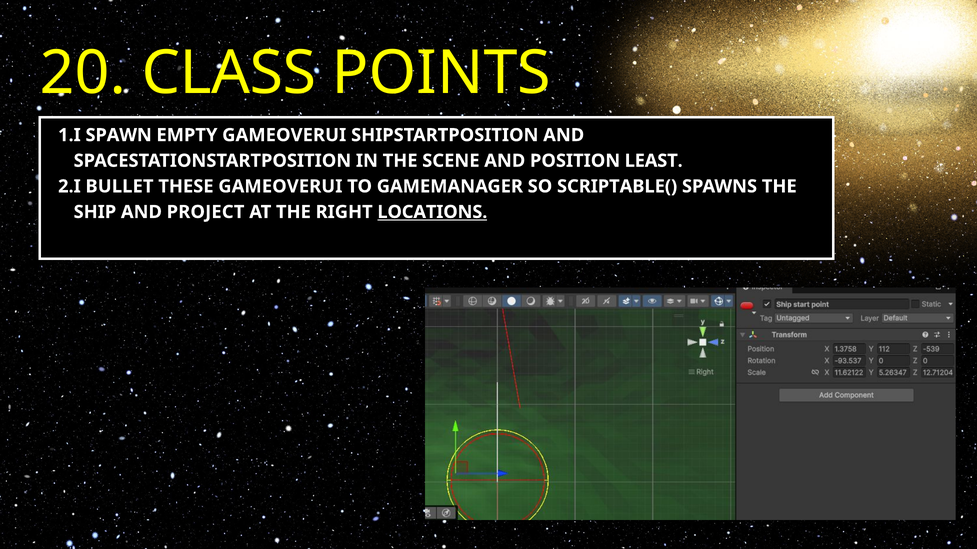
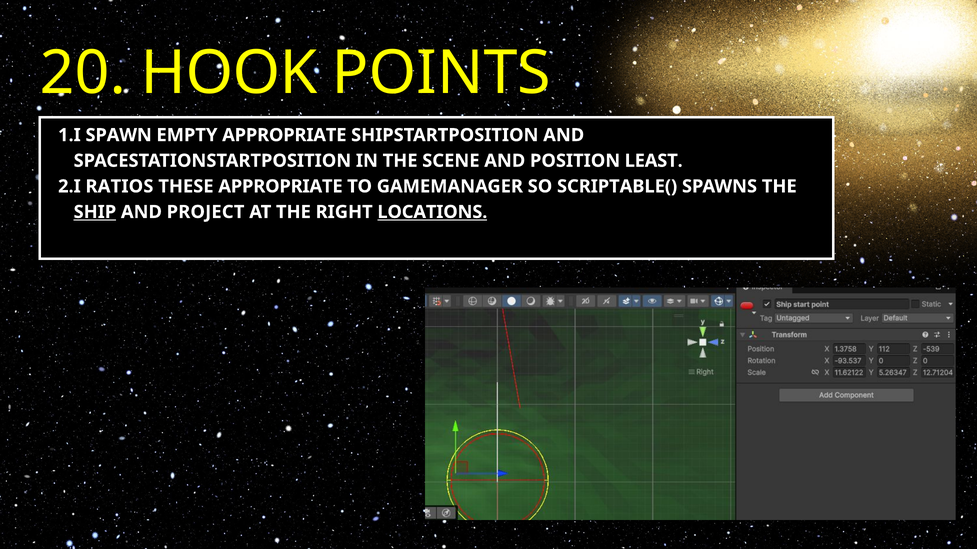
CLASS: CLASS -> HOOK (229, 73)
EMPTY GAMEOVERUI: GAMEOVERUI -> APPROPRIATE (284, 135)
BULLET: BULLET -> RATIOS (119, 187)
THESE GAMEOVERUI: GAMEOVERUI -> APPROPRIATE (280, 187)
SHIP underline: none -> present (95, 212)
